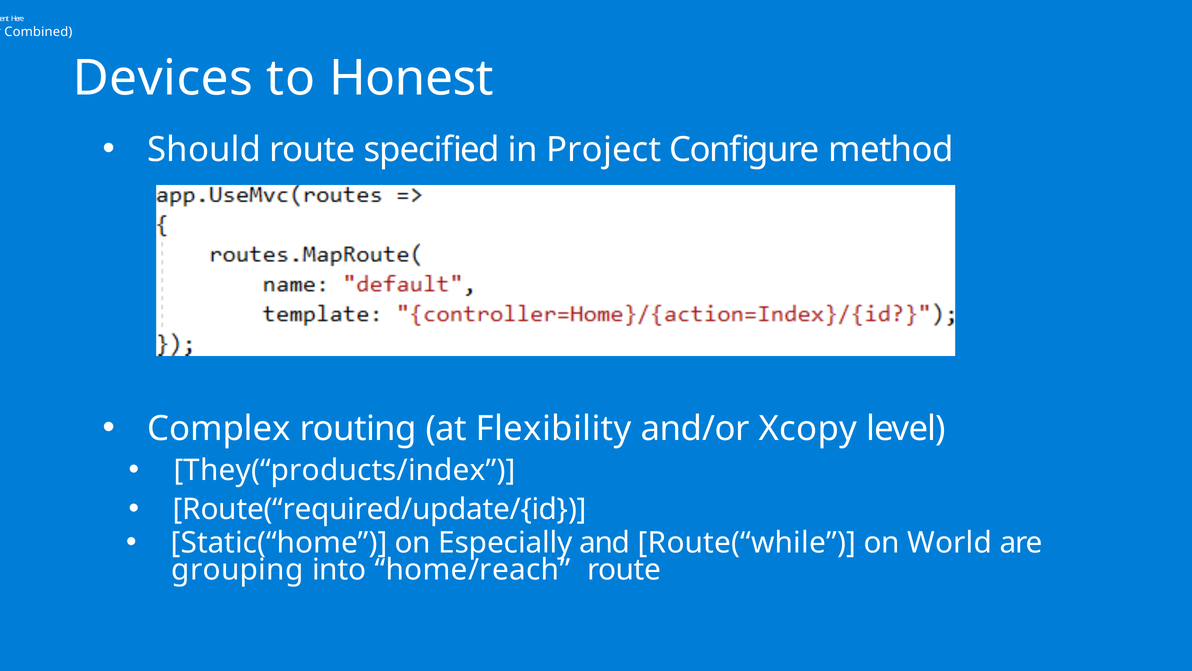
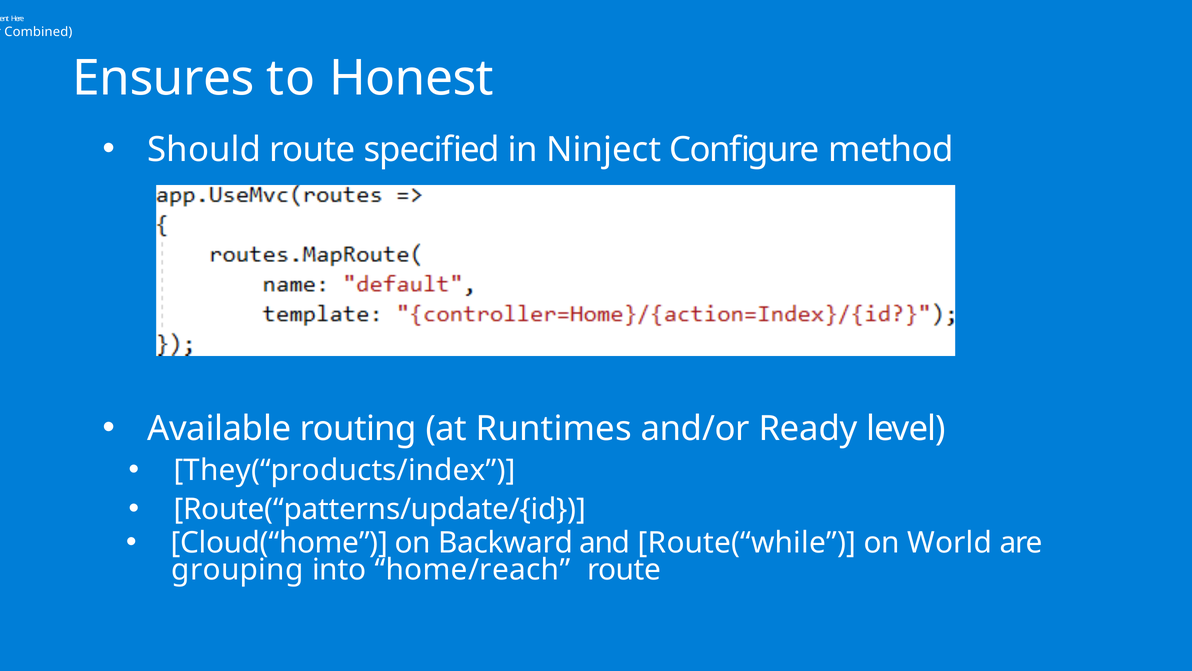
Devices: Devices -> Ensures (163, 78)
Project: Project -> Ninject (604, 150)
Complex: Complex -> Available (219, 428)
Flexibility: Flexibility -> Runtimes (554, 428)
Xcopy: Xcopy -> Ready (808, 428)
Route(“required/update/{id: Route(“required/update/{id -> Route(“patterns/update/{id (380, 509)
Static(“home: Static(“home -> Cloud(“home (279, 543)
Especially: Especially -> Backward (506, 543)
